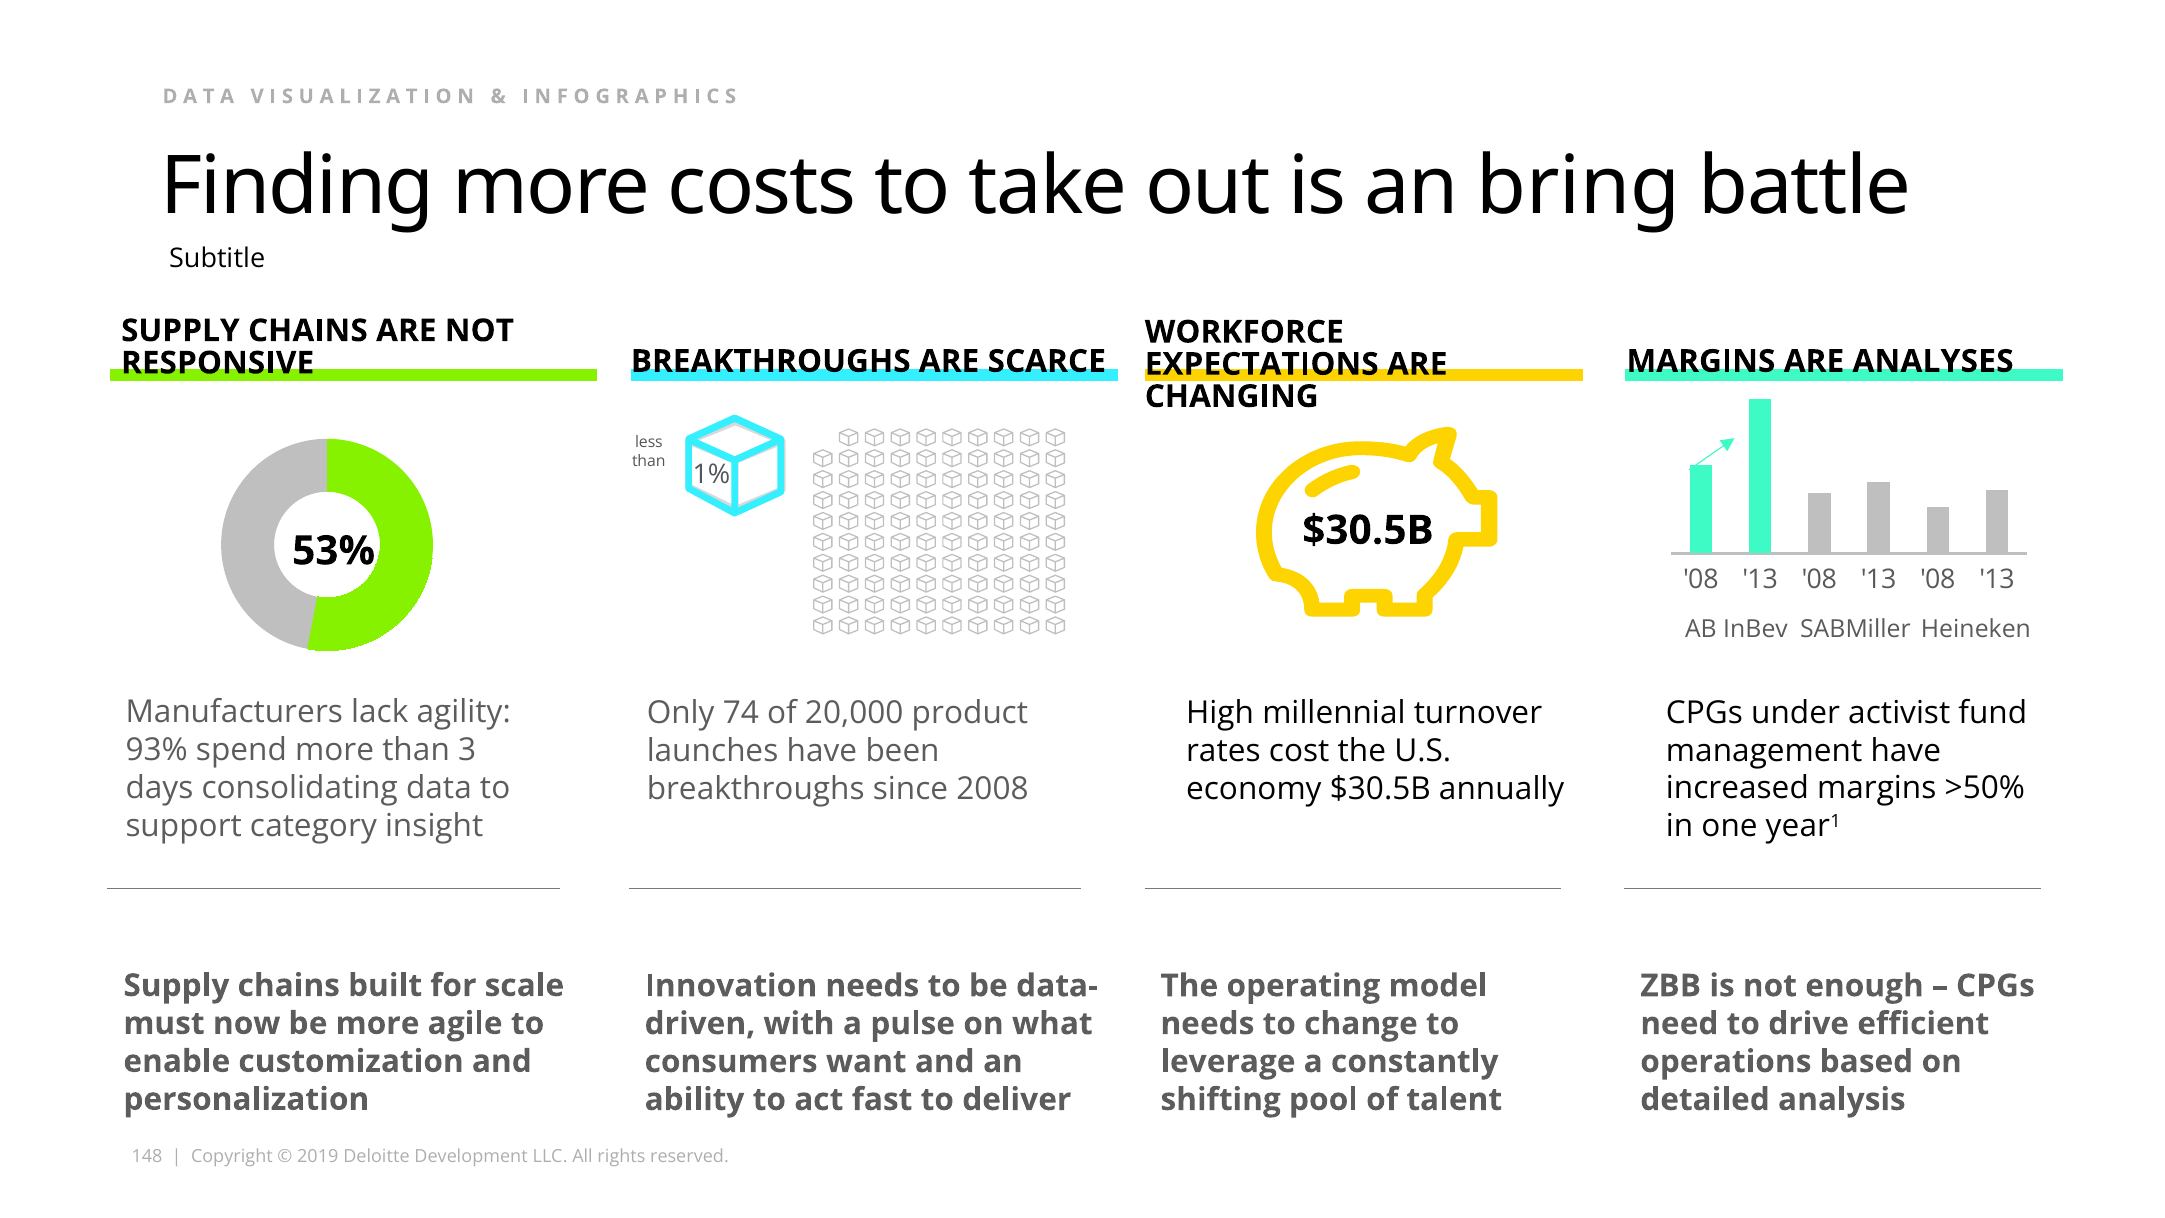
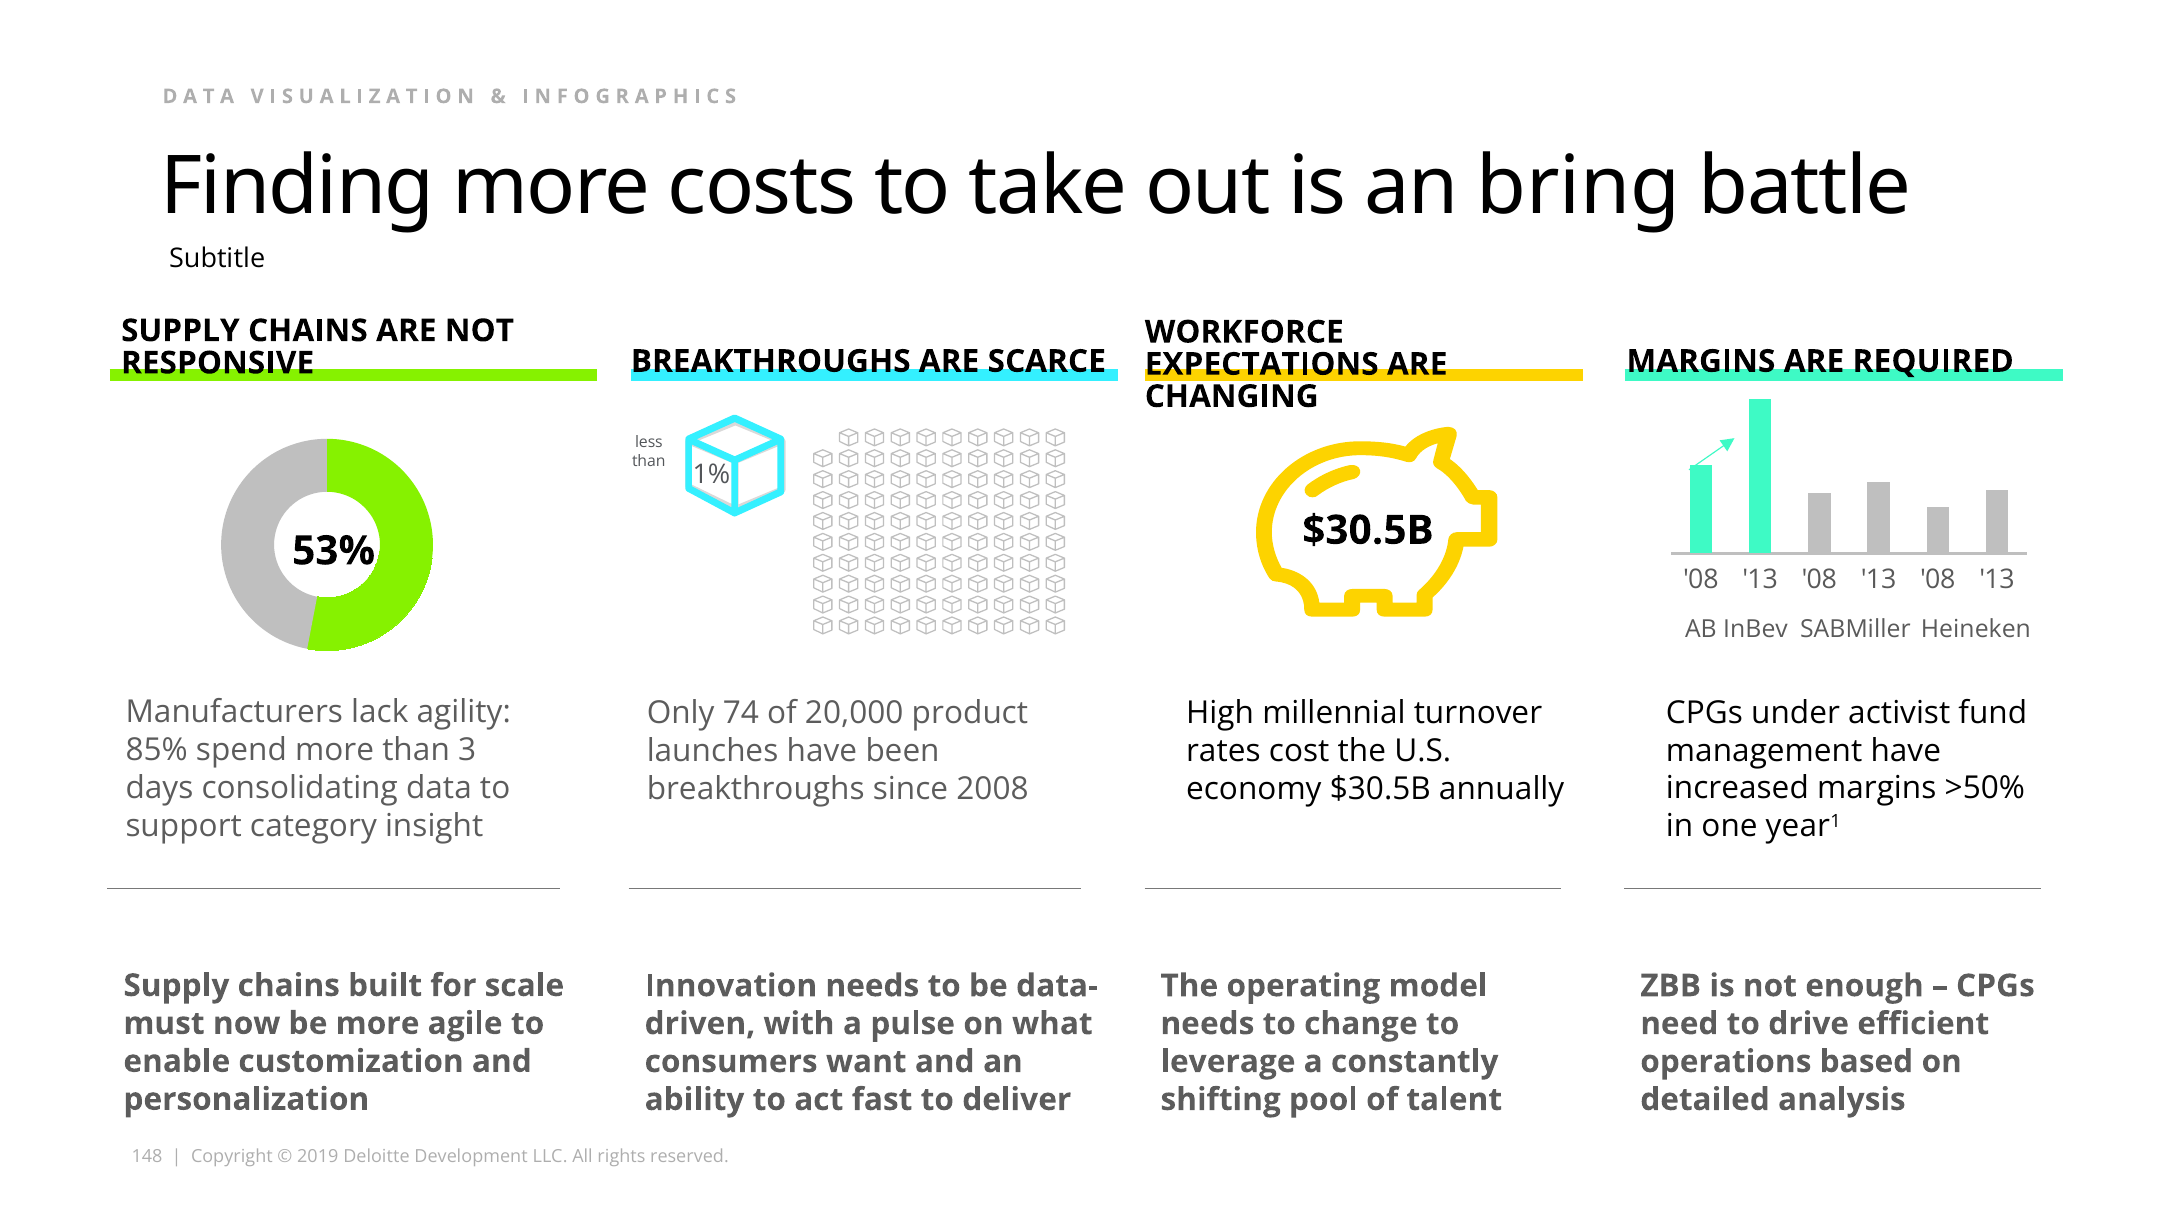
ANALYSES: ANALYSES -> REQUIRED (1933, 361)
93%: 93% -> 85% (157, 750)
